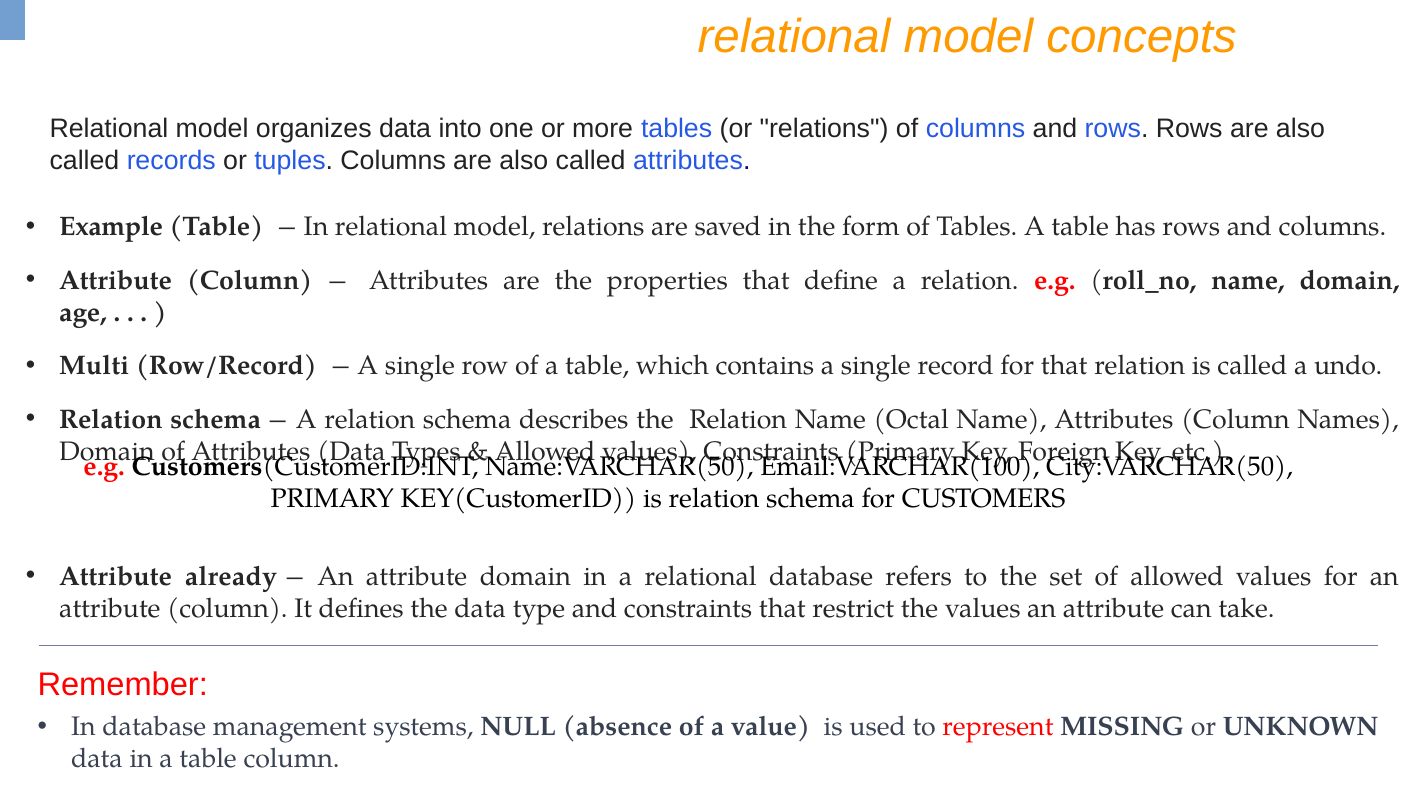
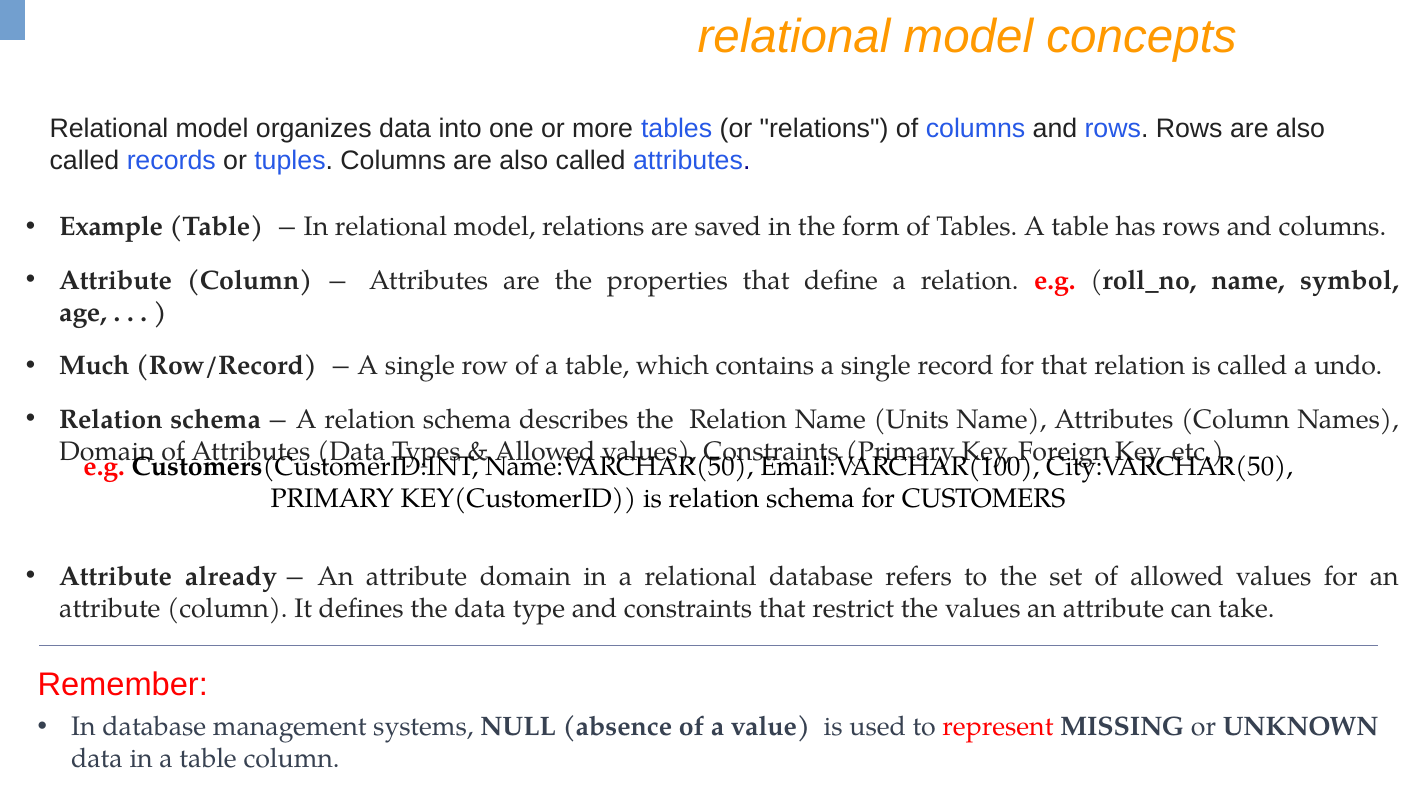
name domain: domain -> symbol (1350, 280)
Multi: Multi -> Much (94, 366)
Octal: Octal -> Units (911, 420)
